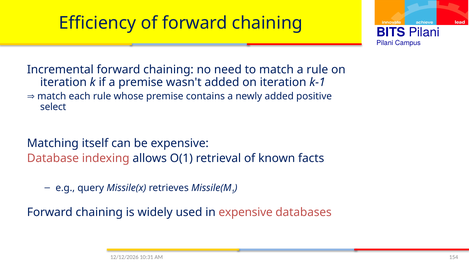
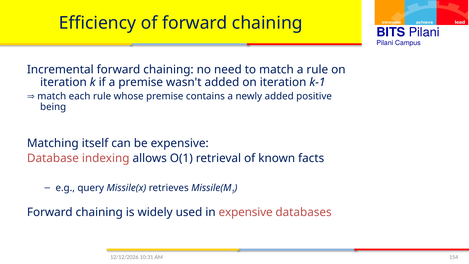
select: select -> being (53, 107)
